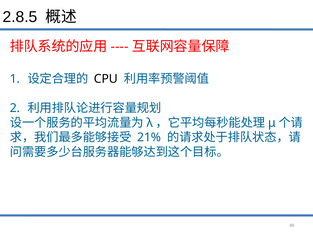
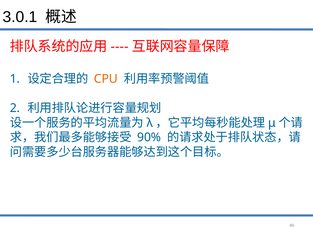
2.8.5: 2.8.5 -> 3.0.1 (20, 17)
CPU colour: black -> orange (106, 79)
21%: 21% -> 90% (149, 137)
